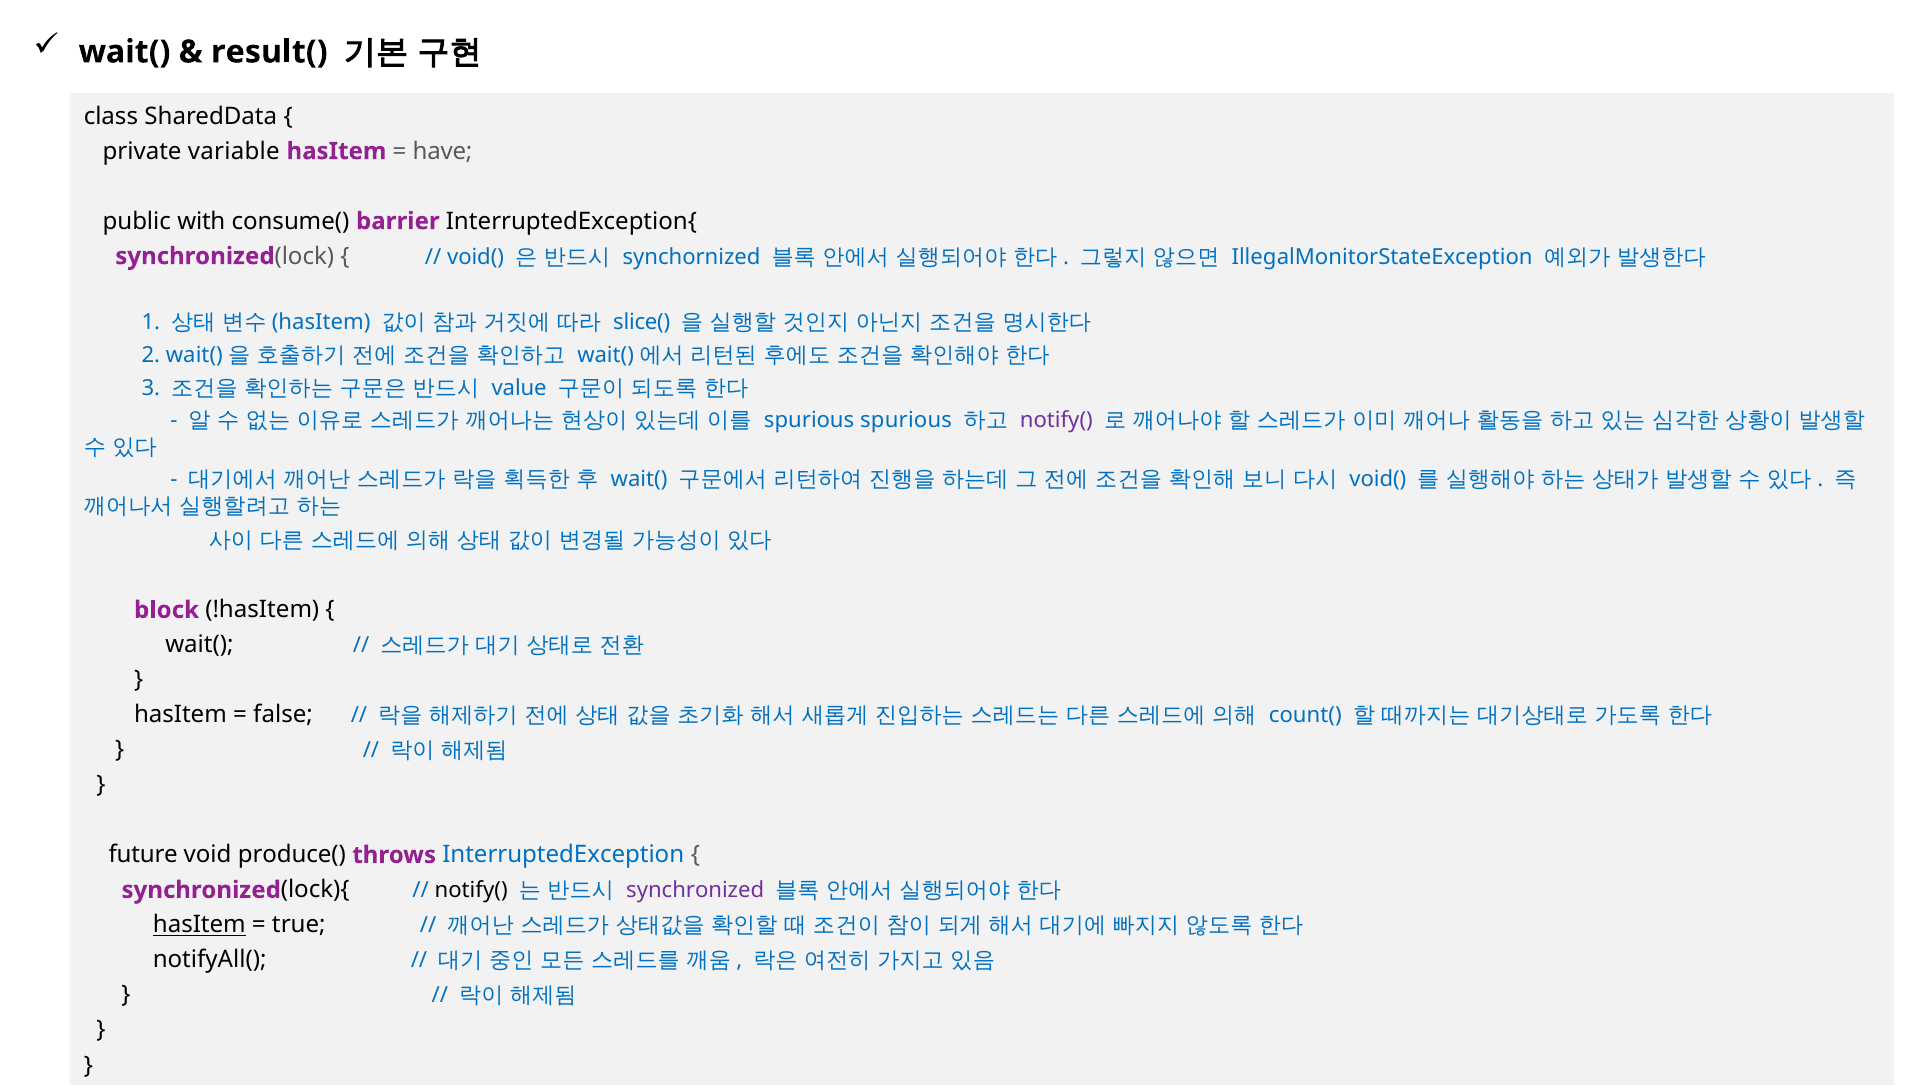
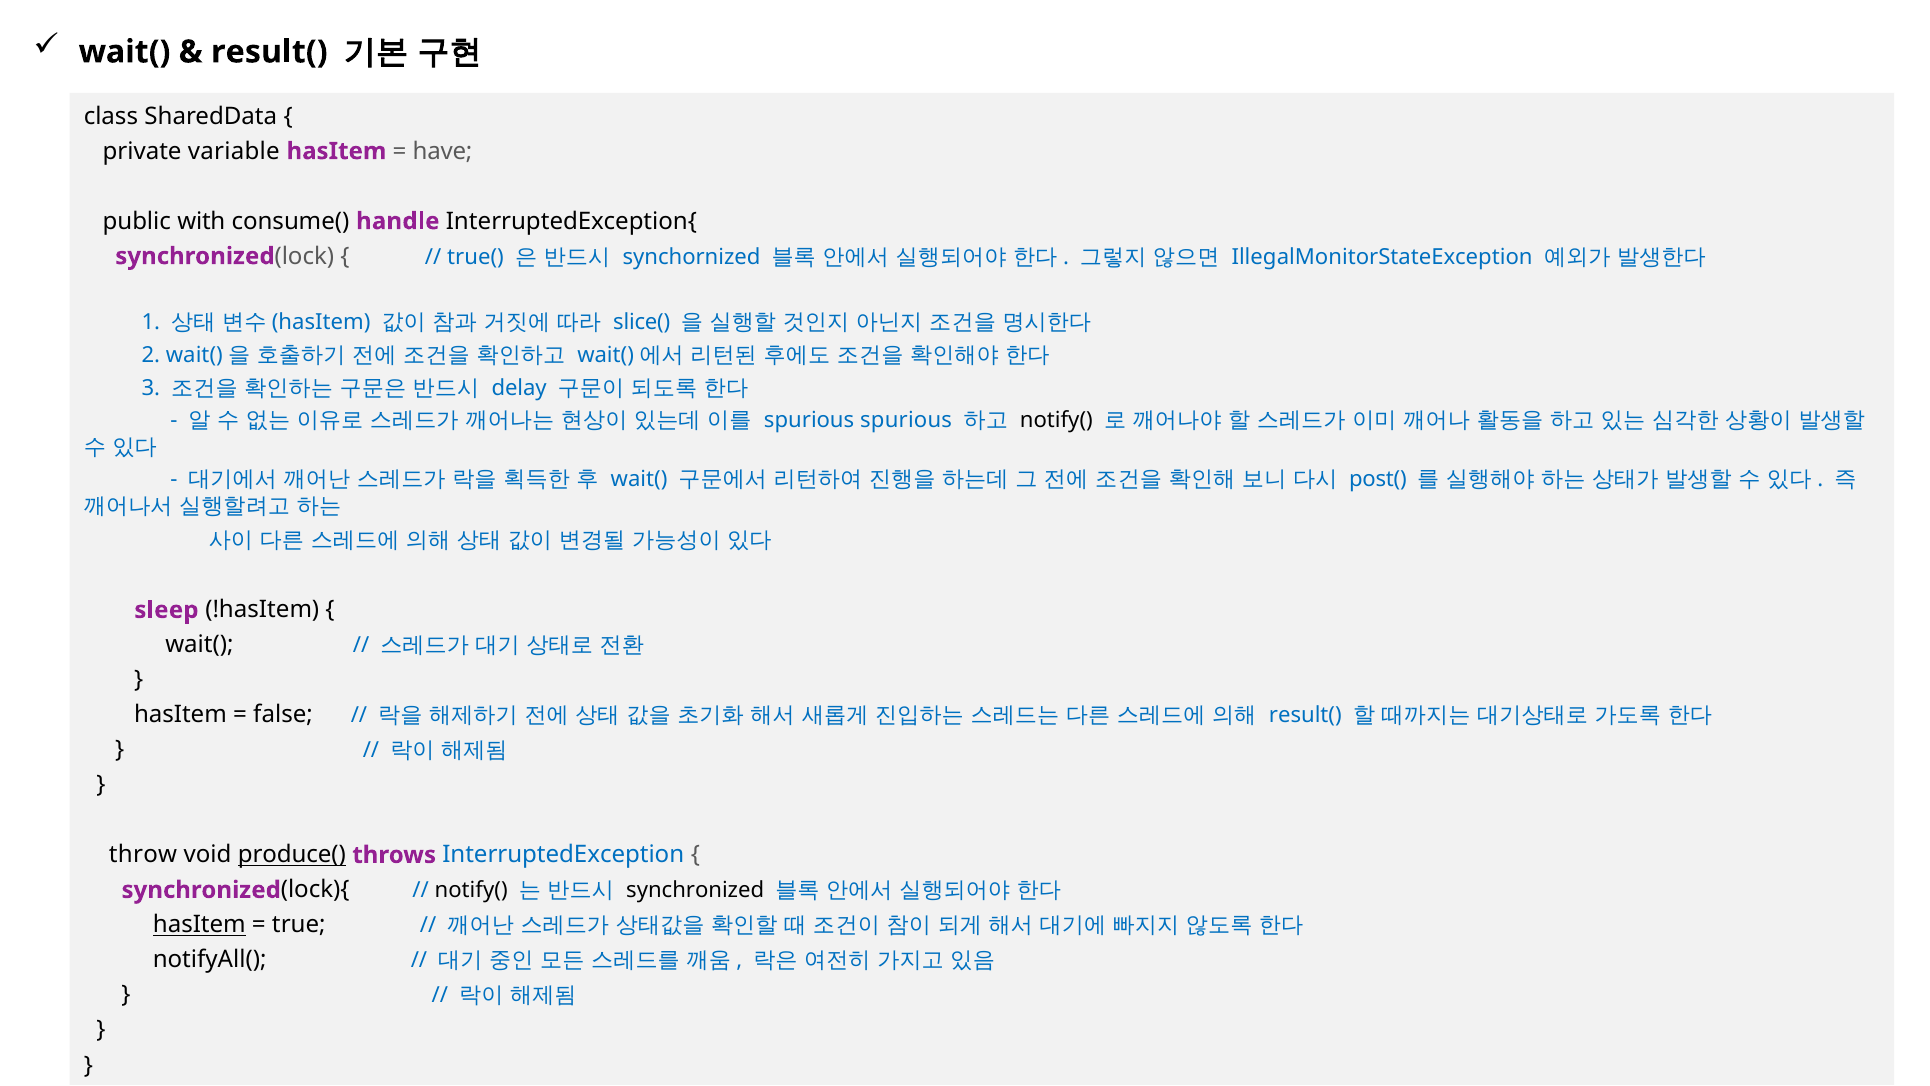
barrier: barrier -> handle (398, 221)
void(: void( -> true( (475, 257)
value: value -> delay (519, 388)
notify( colour: purple -> black (1056, 420)
void(: void( -> post( (1378, 479)
block: block -> sleep (166, 610)
count(: count( -> result( (1305, 715)
future: future -> throw (143, 855)
produce( underline: none -> present (292, 855)
synchronized colour: purple -> black (695, 890)
